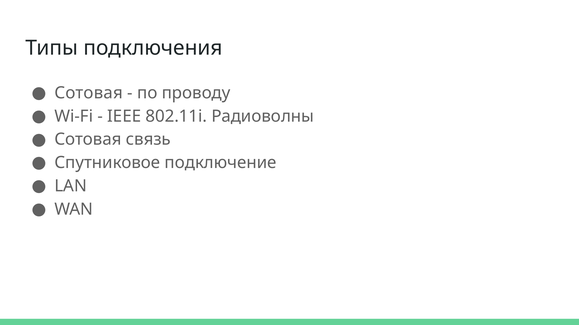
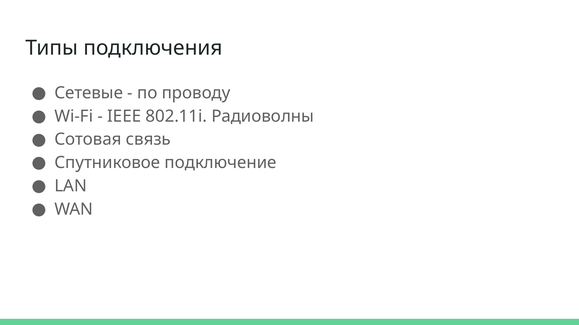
Сотовая: Сотовая -> Сетевые (89, 93)
